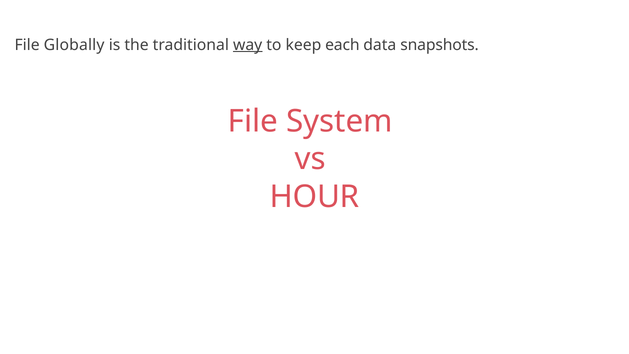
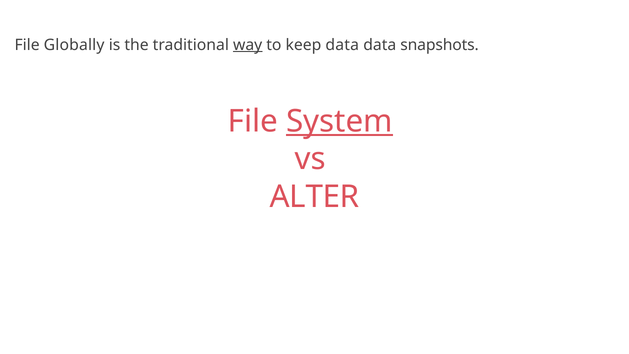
keep each: each -> data (342, 45)
System underline: none -> present (339, 121)
HOUR: HOUR -> ALTER (315, 197)
